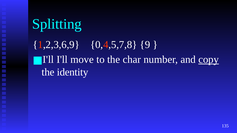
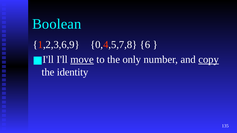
Splitting: Splitting -> Boolean (57, 24)
9: 9 -> 6 (145, 45)
move underline: none -> present (82, 60)
char: char -> only (132, 60)
